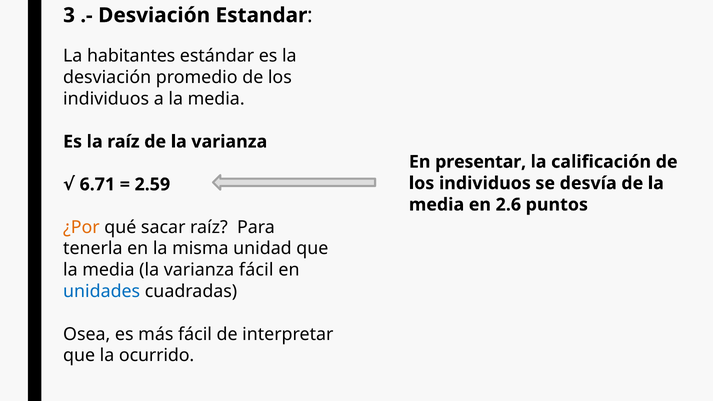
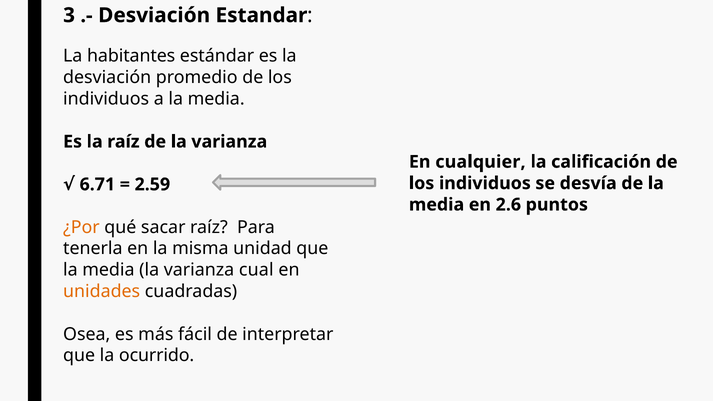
presentar: presentar -> cualquier (480, 162)
varianza fácil: fácil -> cual (256, 270)
unidades colour: blue -> orange (102, 291)
